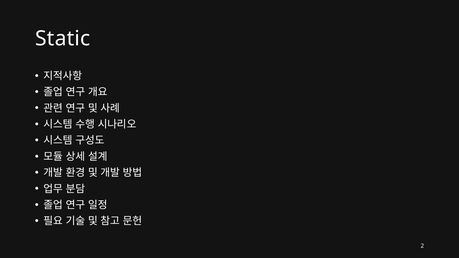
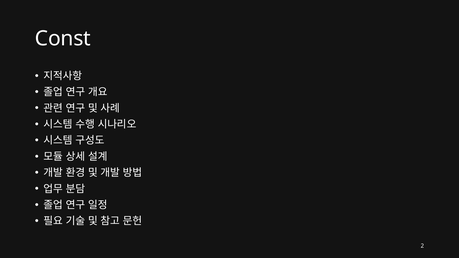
Static: Static -> Const (63, 39)
